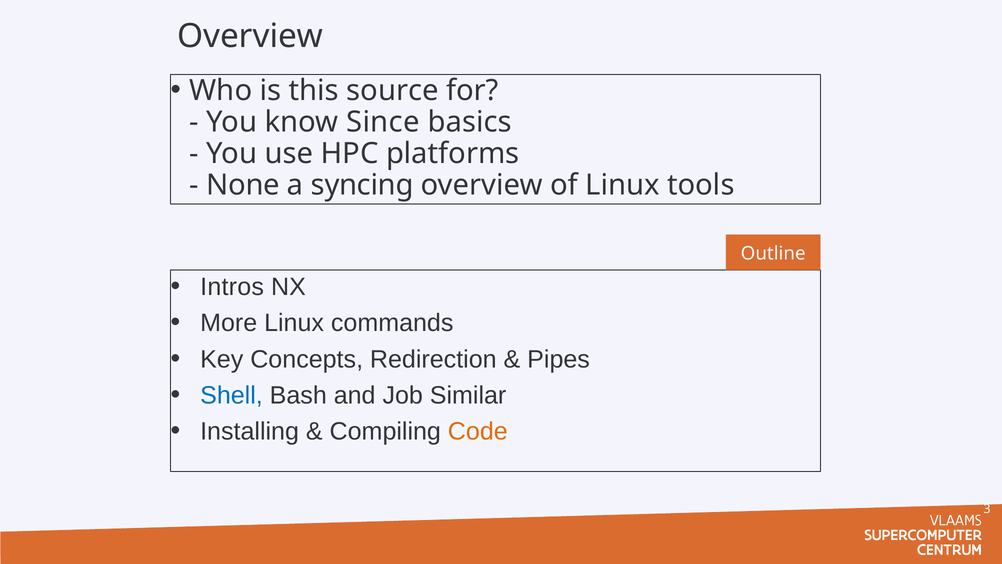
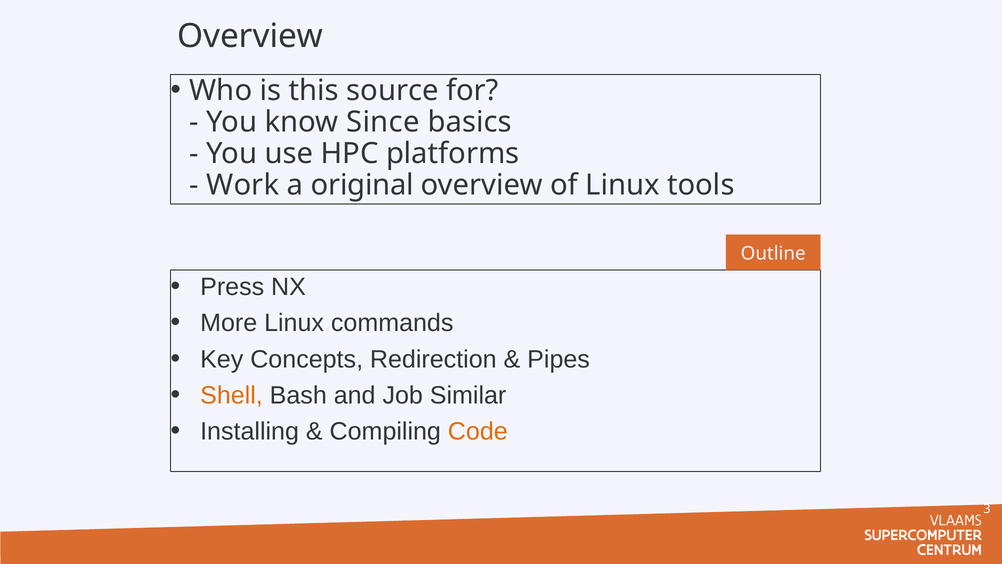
None: None -> Work (243, 185)
syncing: syncing -> original (362, 185)
Intros: Intros -> Press (232, 287)
Shell colour: blue -> orange (231, 395)
